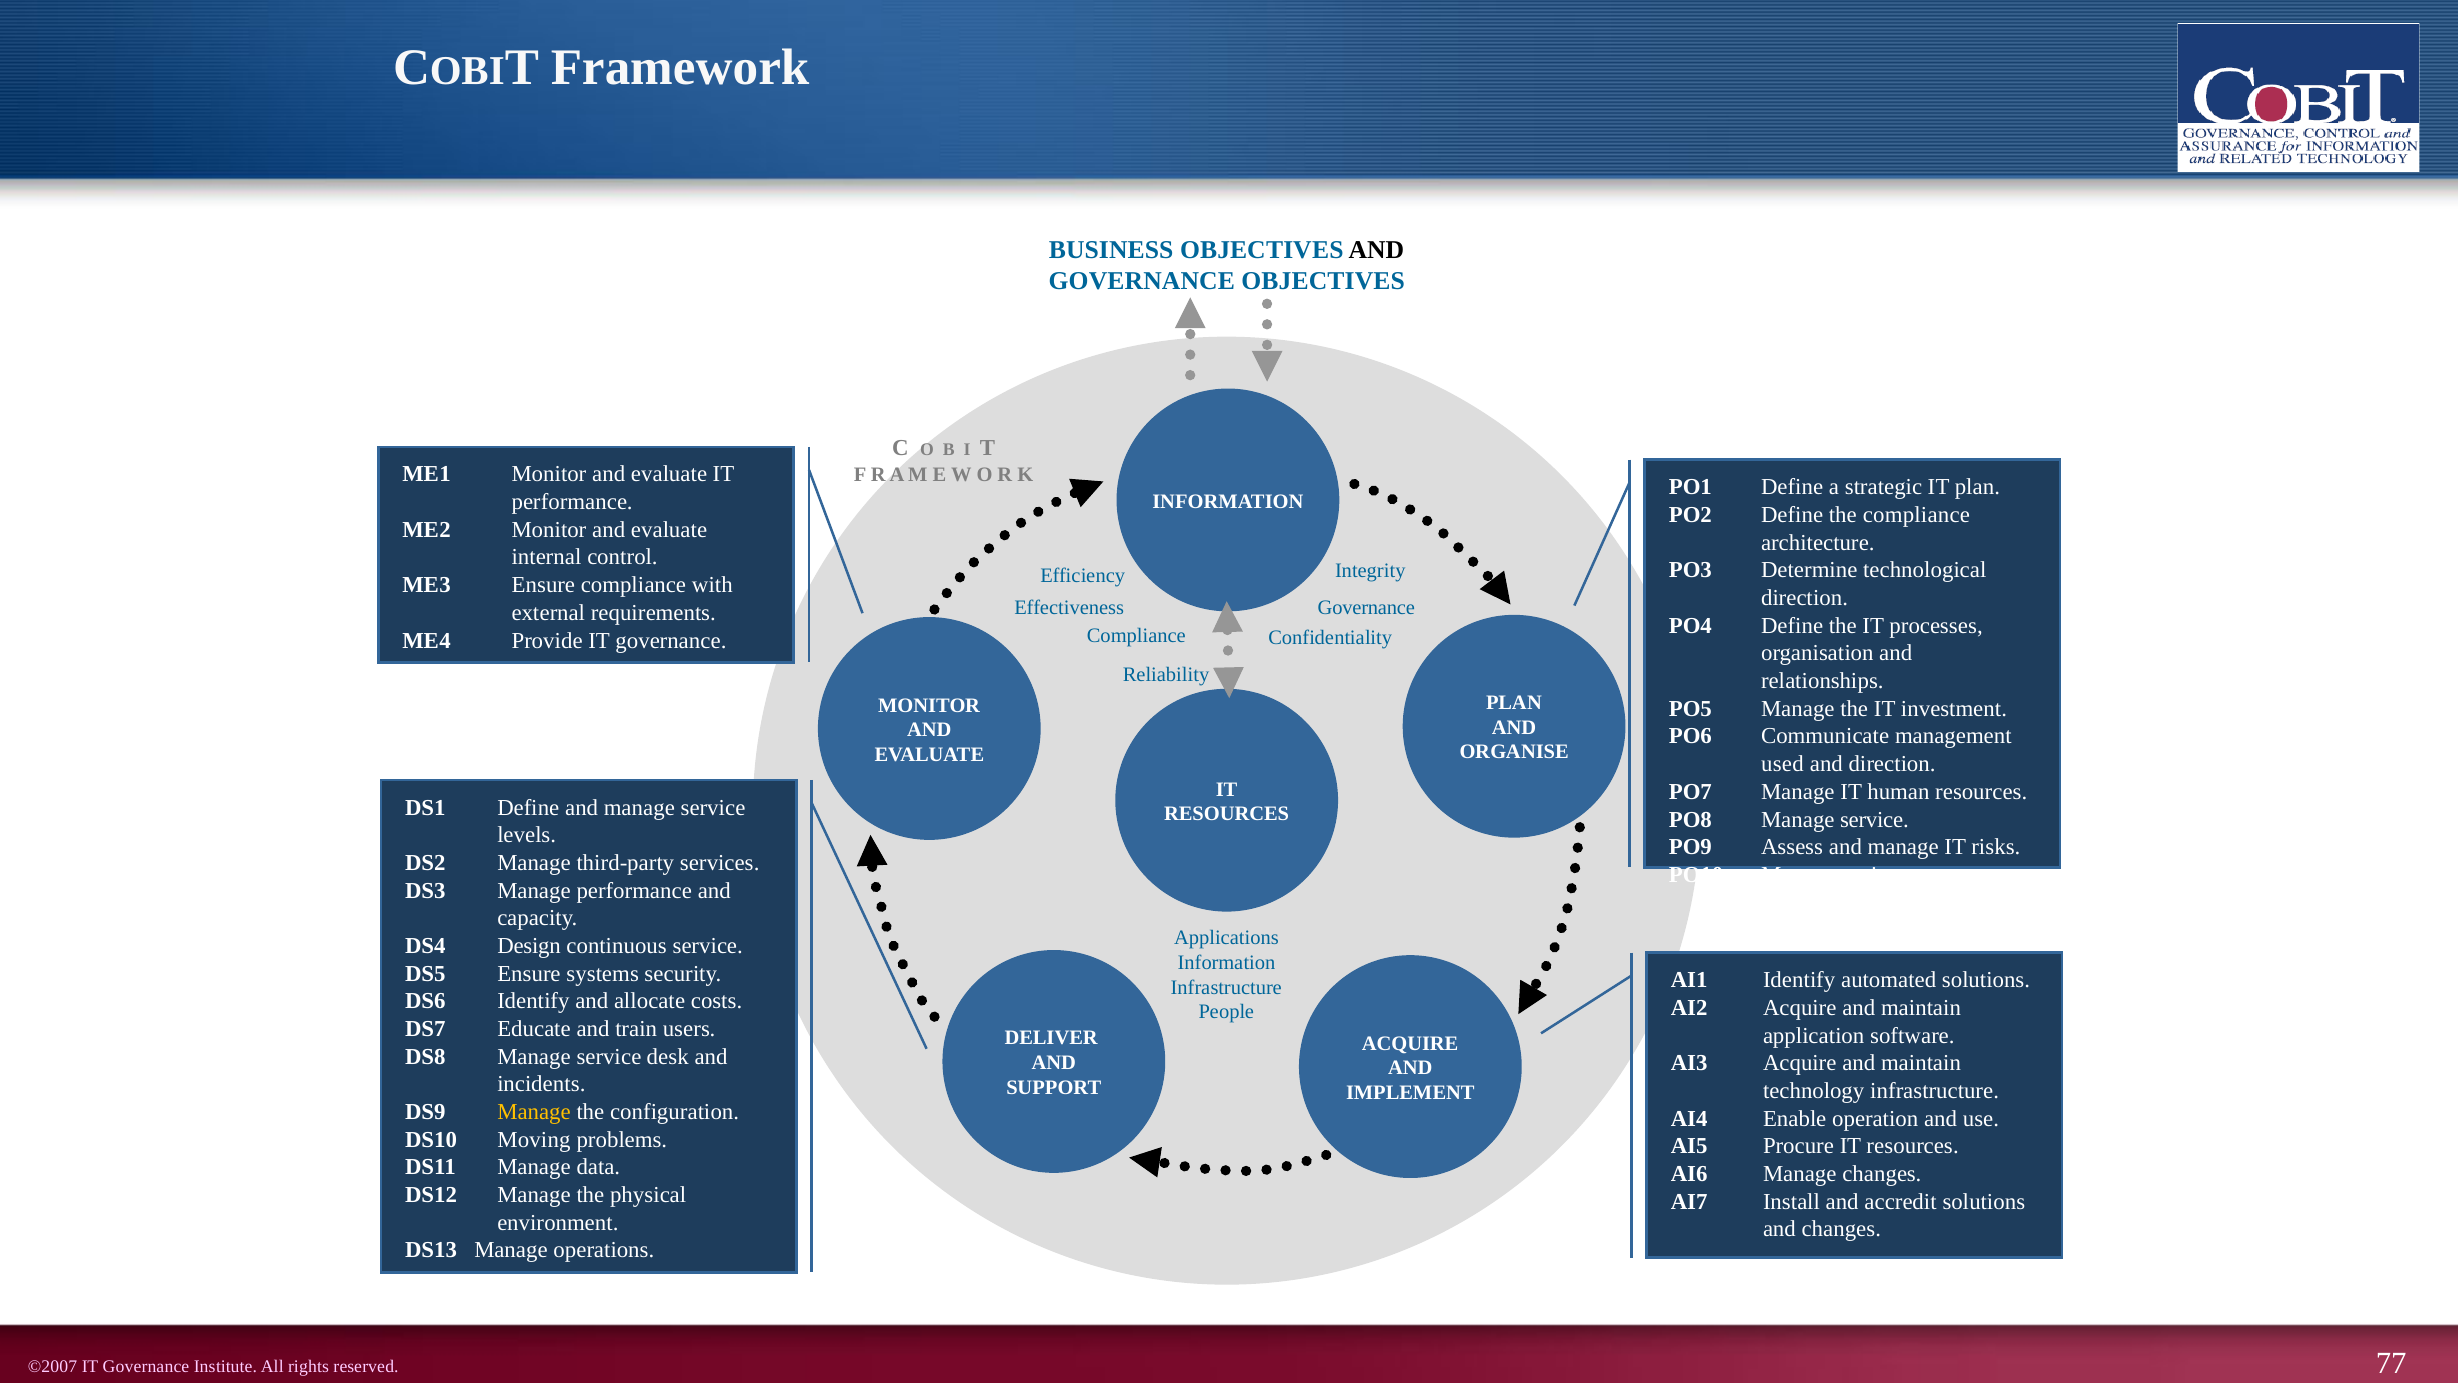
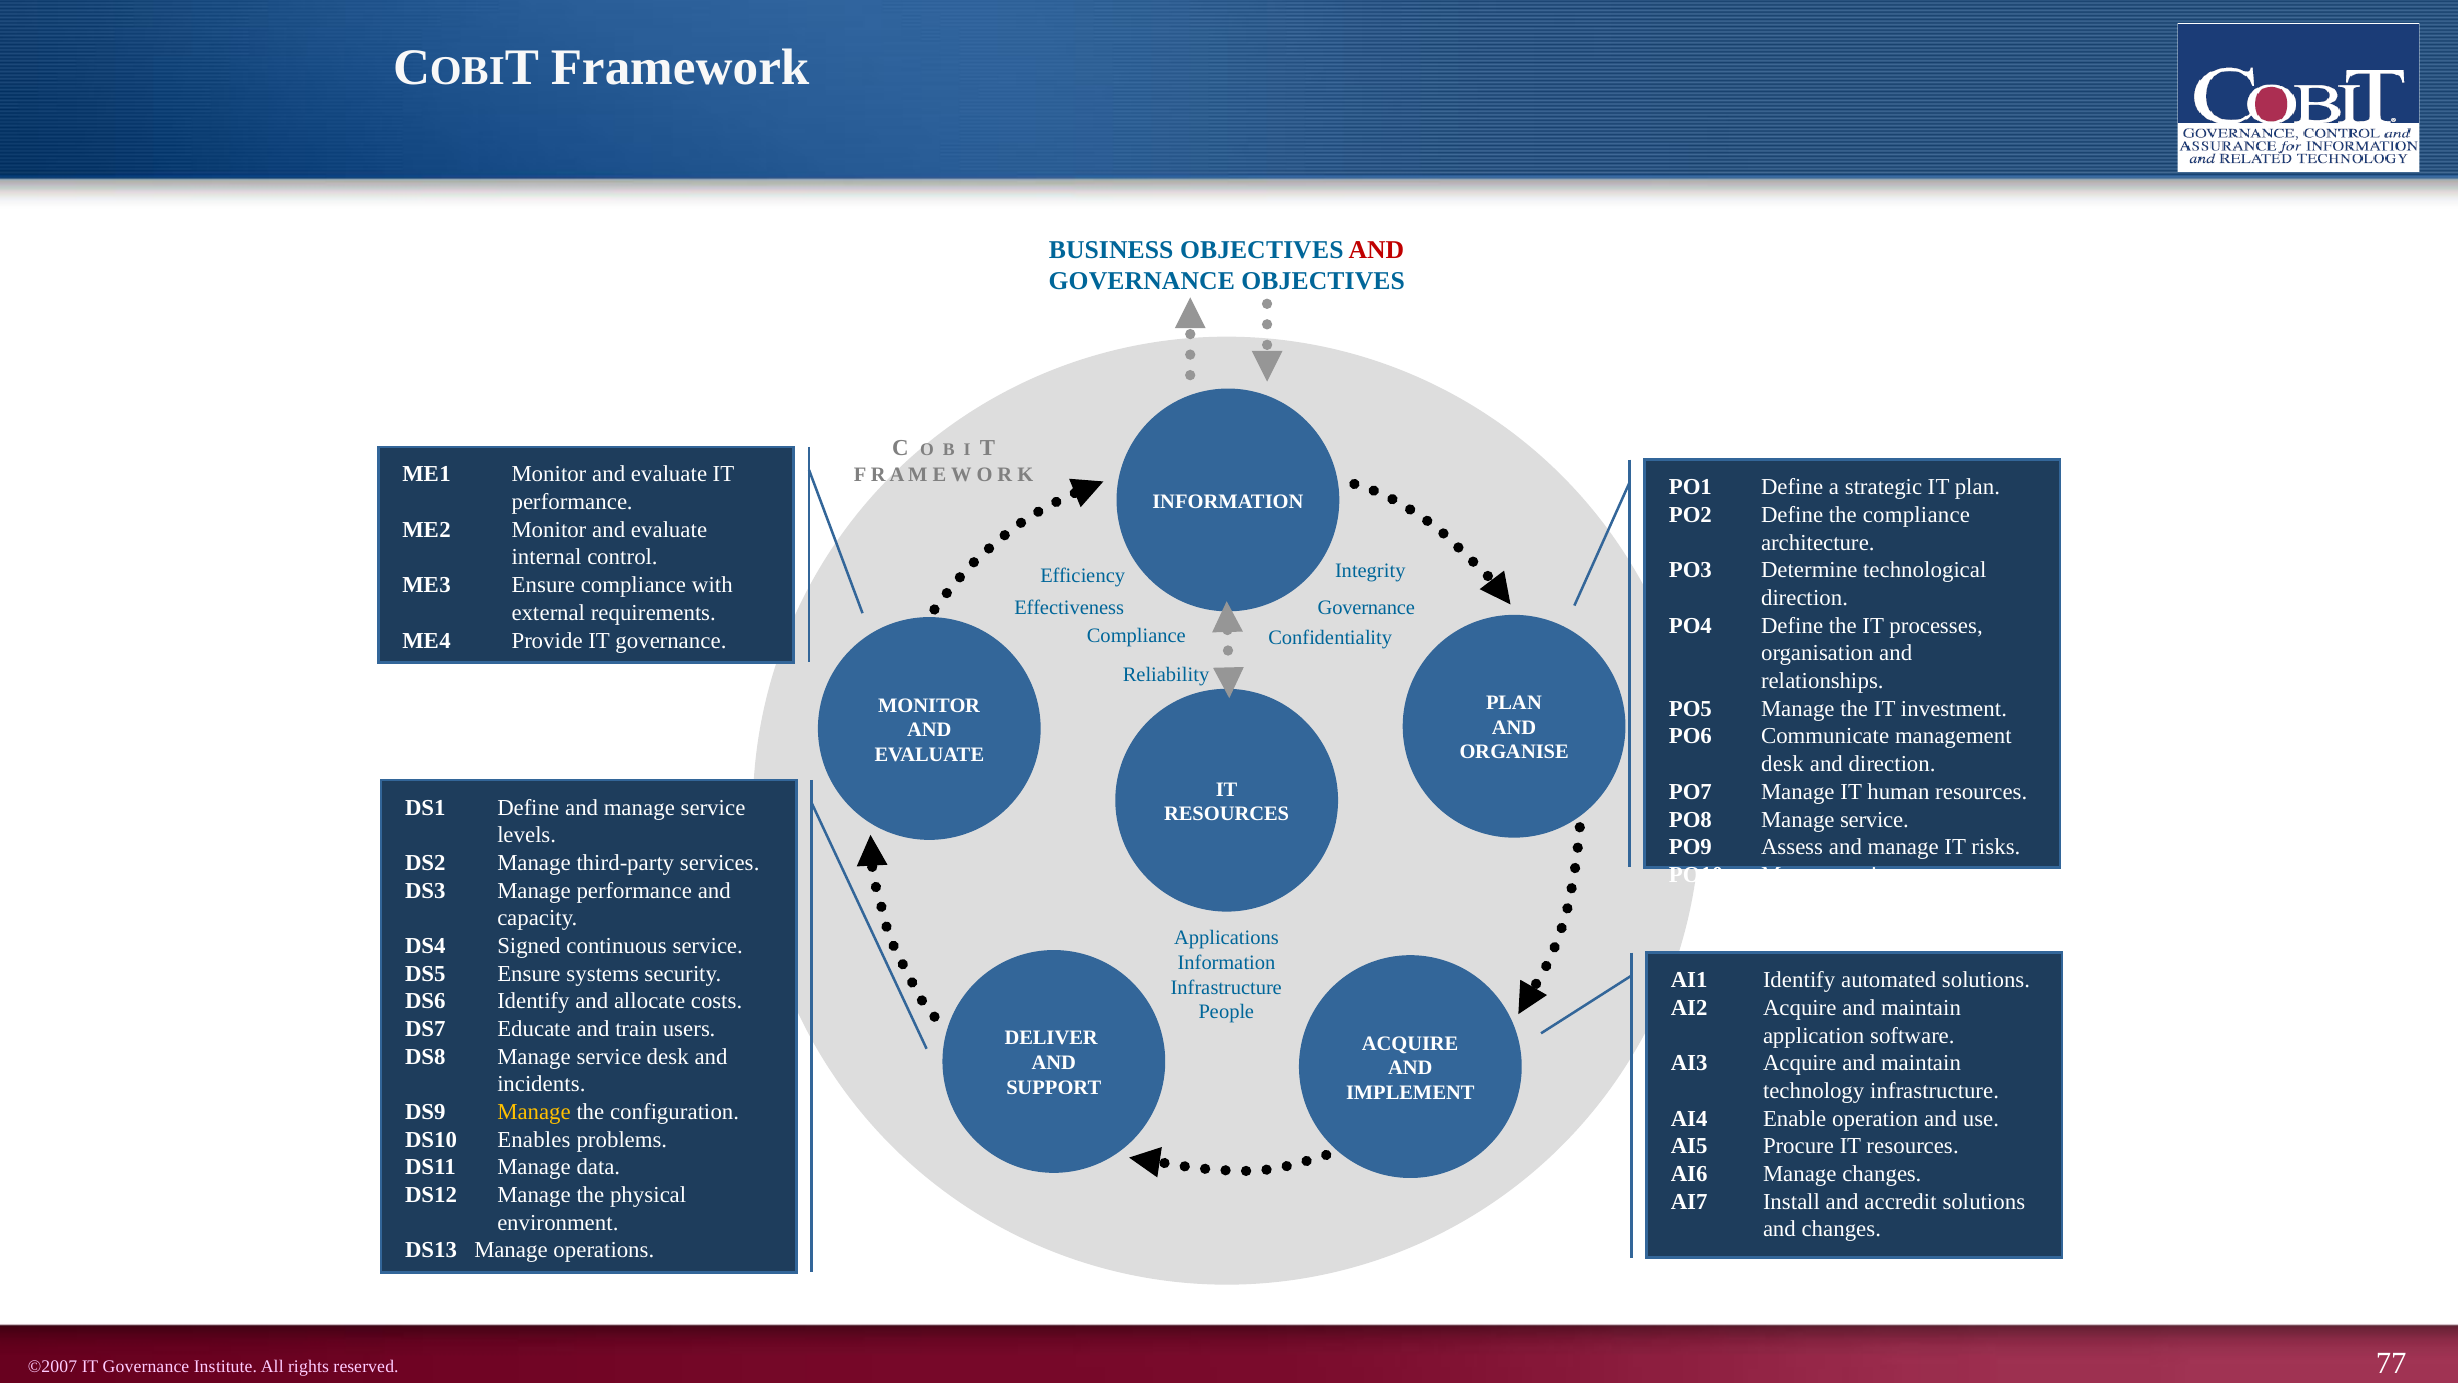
AND colour: black -> red (1376, 250)
used: used -> desk (1782, 764)
Design: Design -> Signed (529, 946)
Moving: Moving -> Enables (534, 1139)
